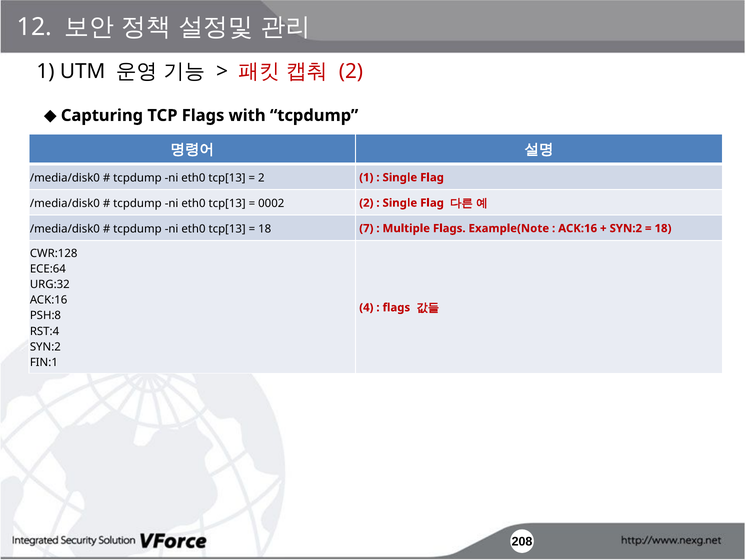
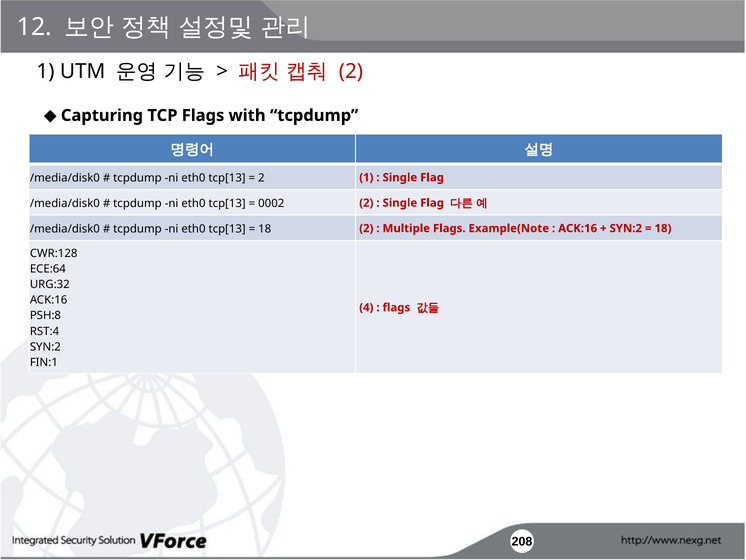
18 7: 7 -> 2 (366, 228)
